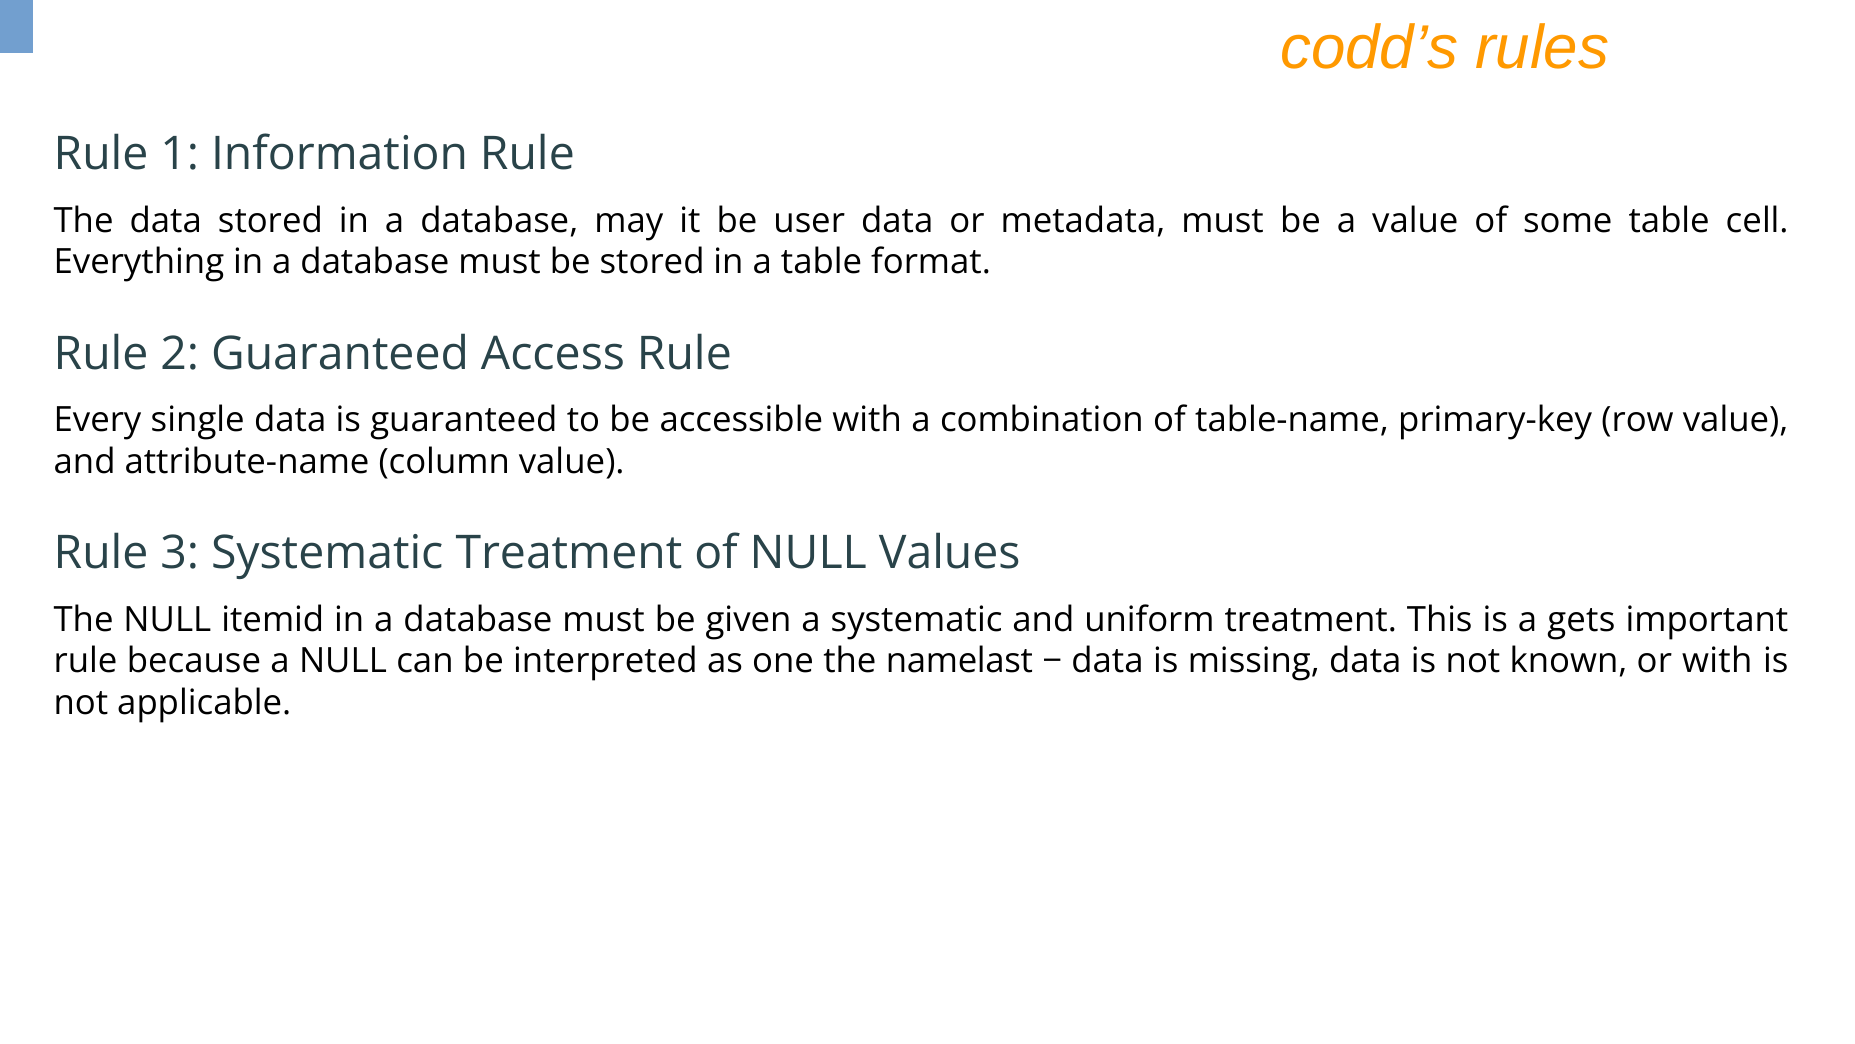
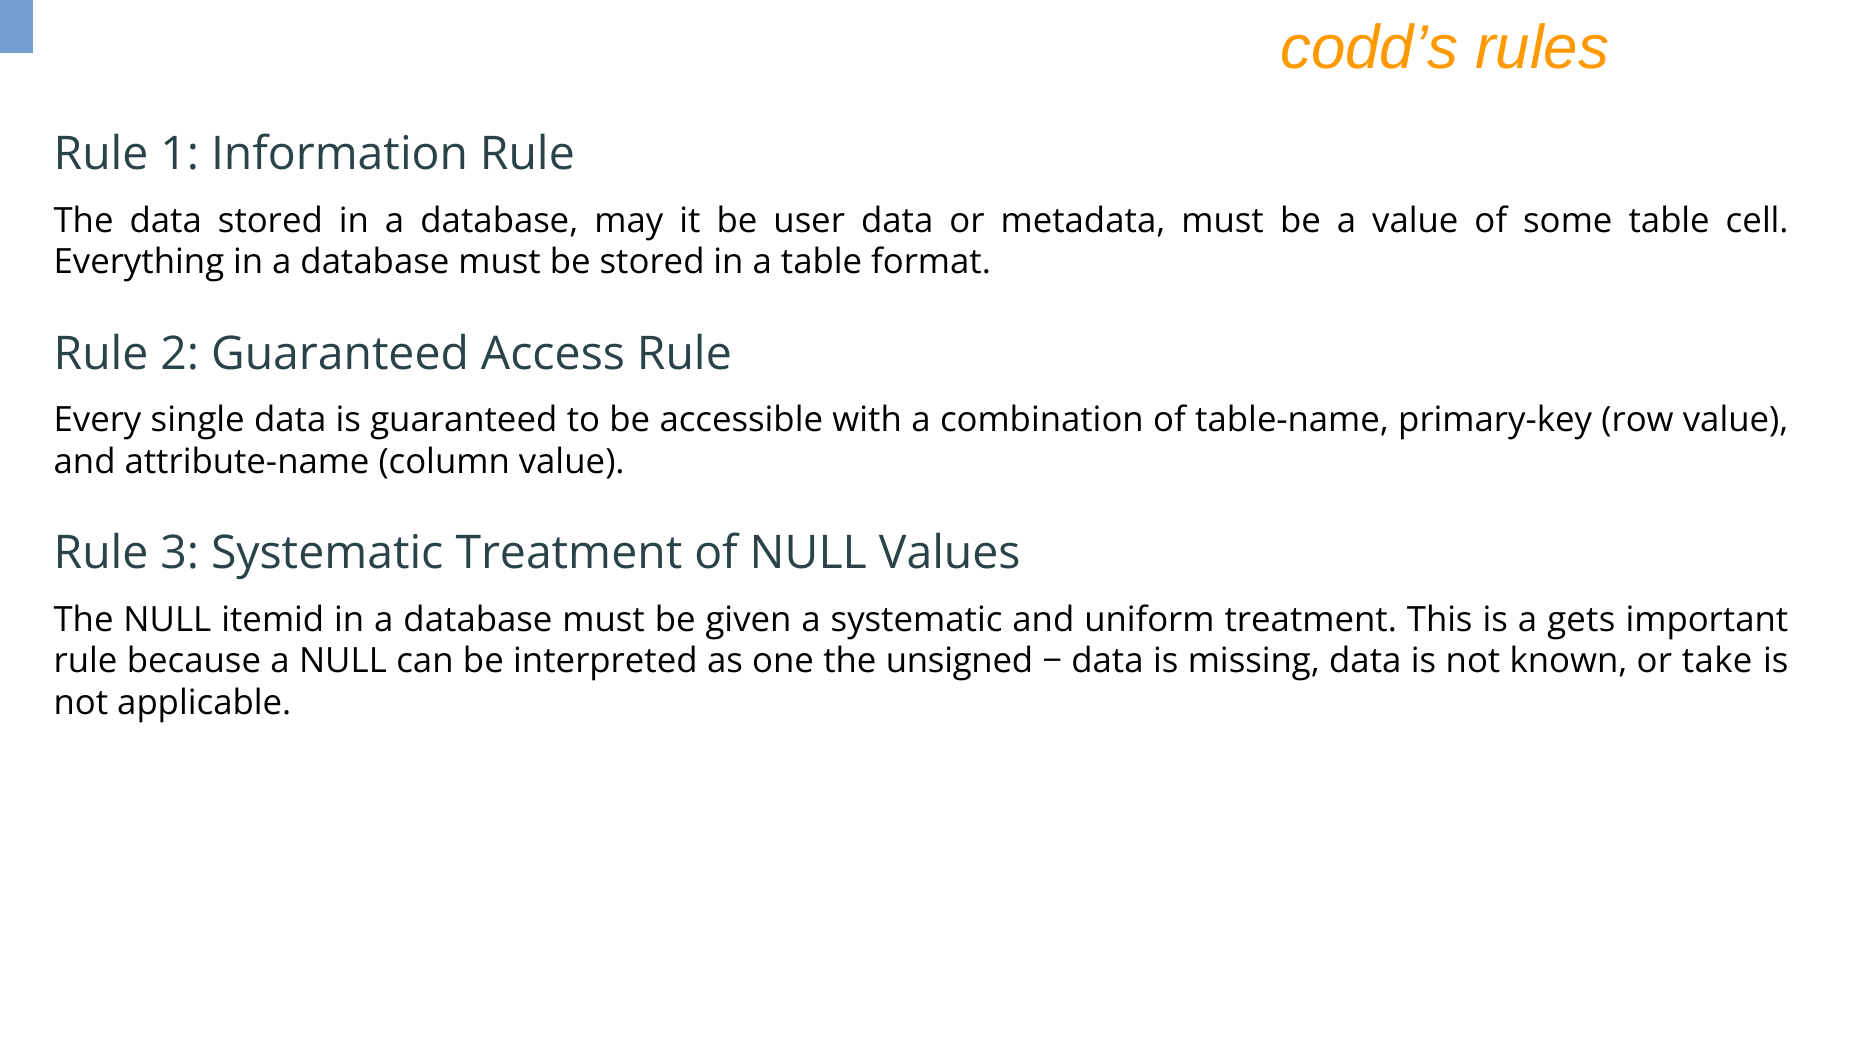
namelast: namelast -> unsigned (959, 661)
or with: with -> take (1717, 661)
